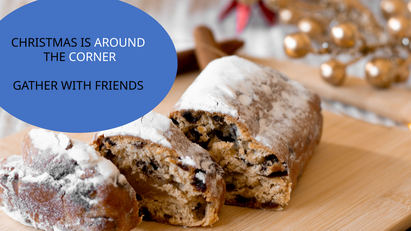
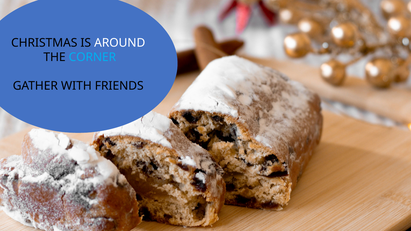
CORNER colour: white -> light blue (92, 57)
